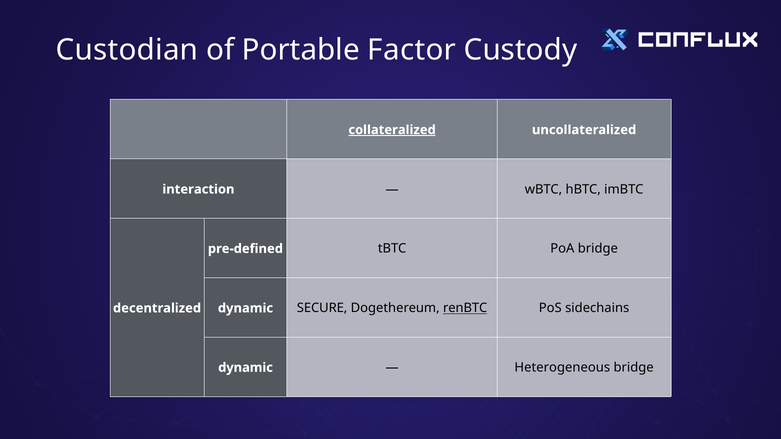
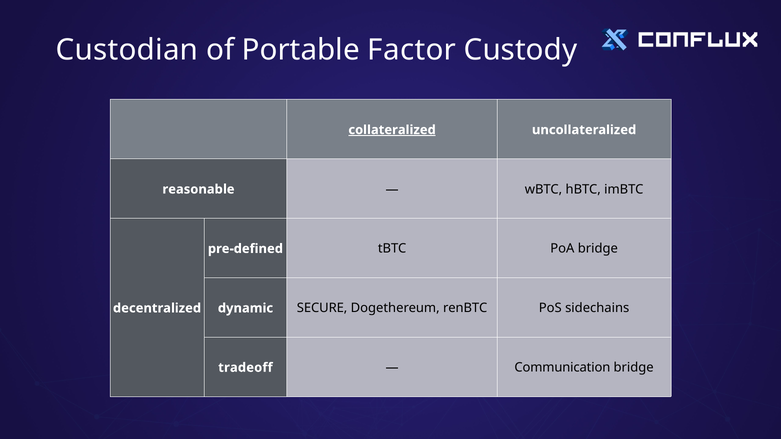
interaction: interaction -> reasonable (198, 189)
renBTC underline: present -> none (465, 308)
dynamic: dynamic -> tradeoff (245, 368)
Heterogeneous: Heterogeneous -> Communication (562, 368)
